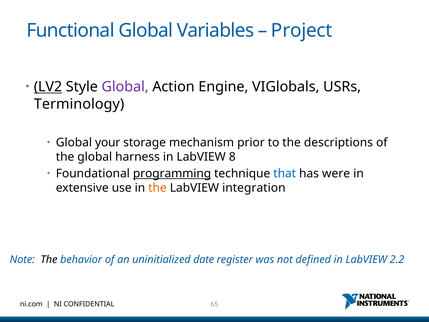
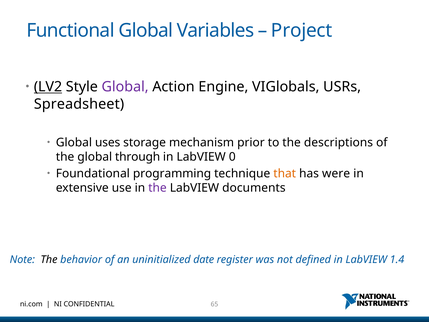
Terminology: Terminology -> Spreadsheet (79, 104)
your: your -> uses (108, 142)
harness: harness -> through (138, 157)
8: 8 -> 0 (232, 157)
programming underline: present -> none (172, 174)
that colour: blue -> orange (285, 174)
the colour: orange -> purple (157, 188)
integration: integration -> documents (254, 188)
2.2: 2.2 -> 1.4 (397, 260)
